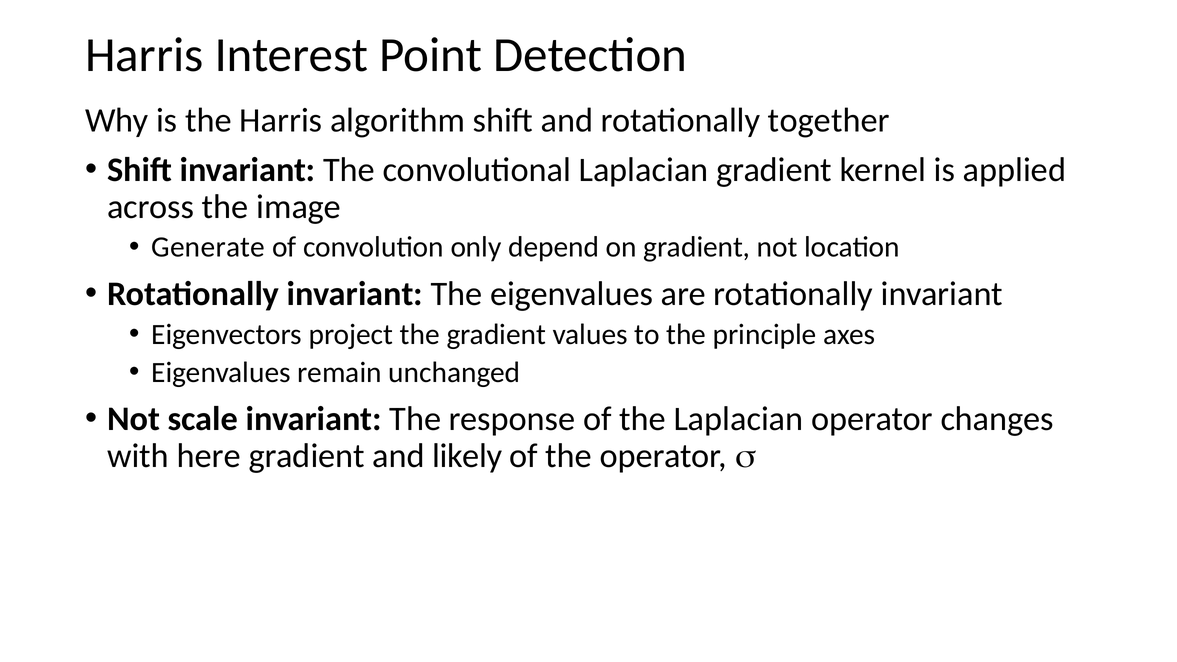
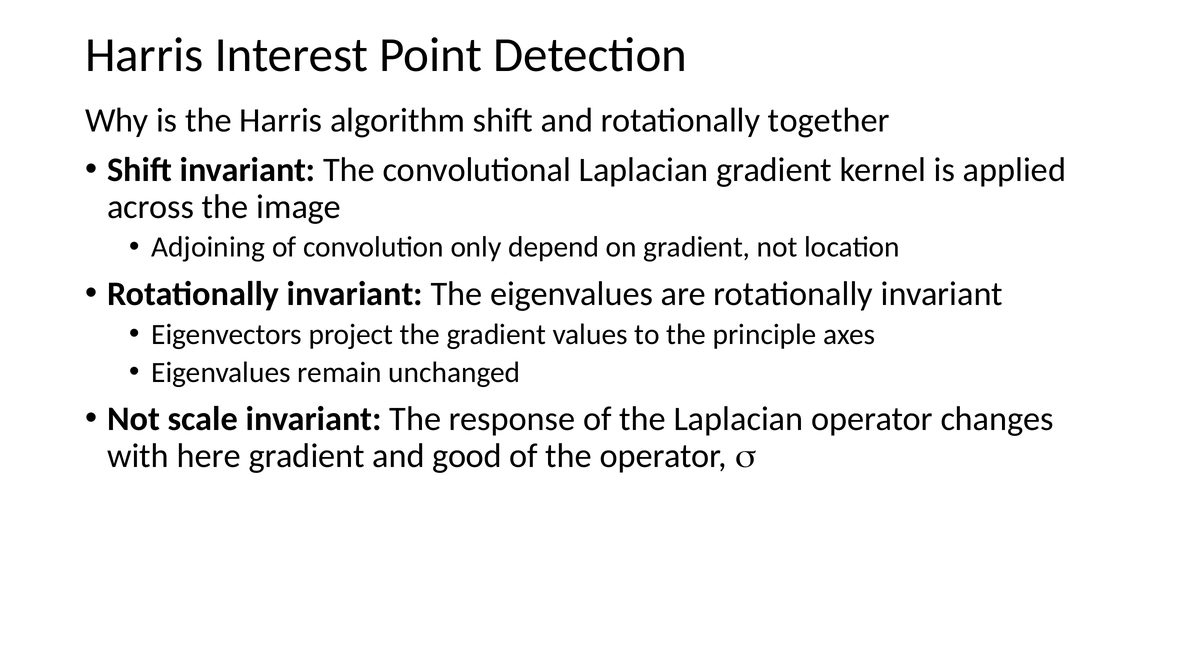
Generate: Generate -> Adjoining (208, 247)
likely: likely -> good (467, 456)
